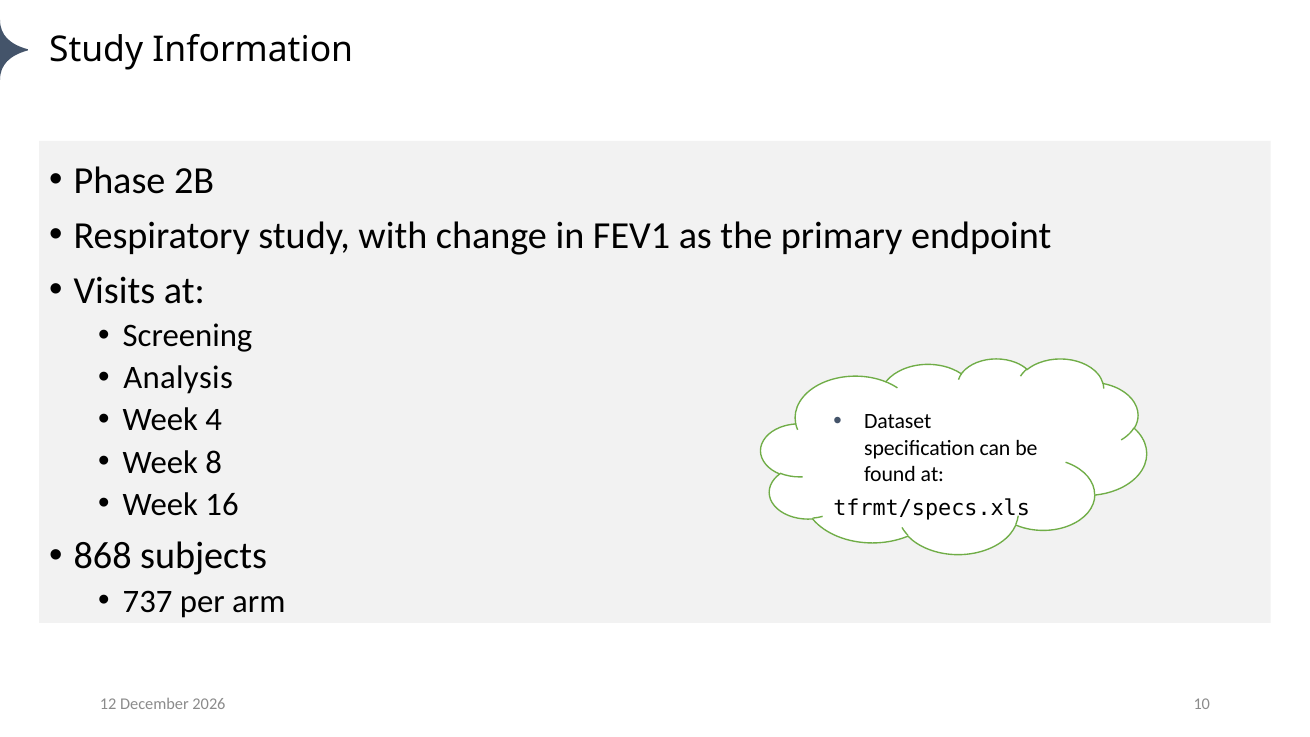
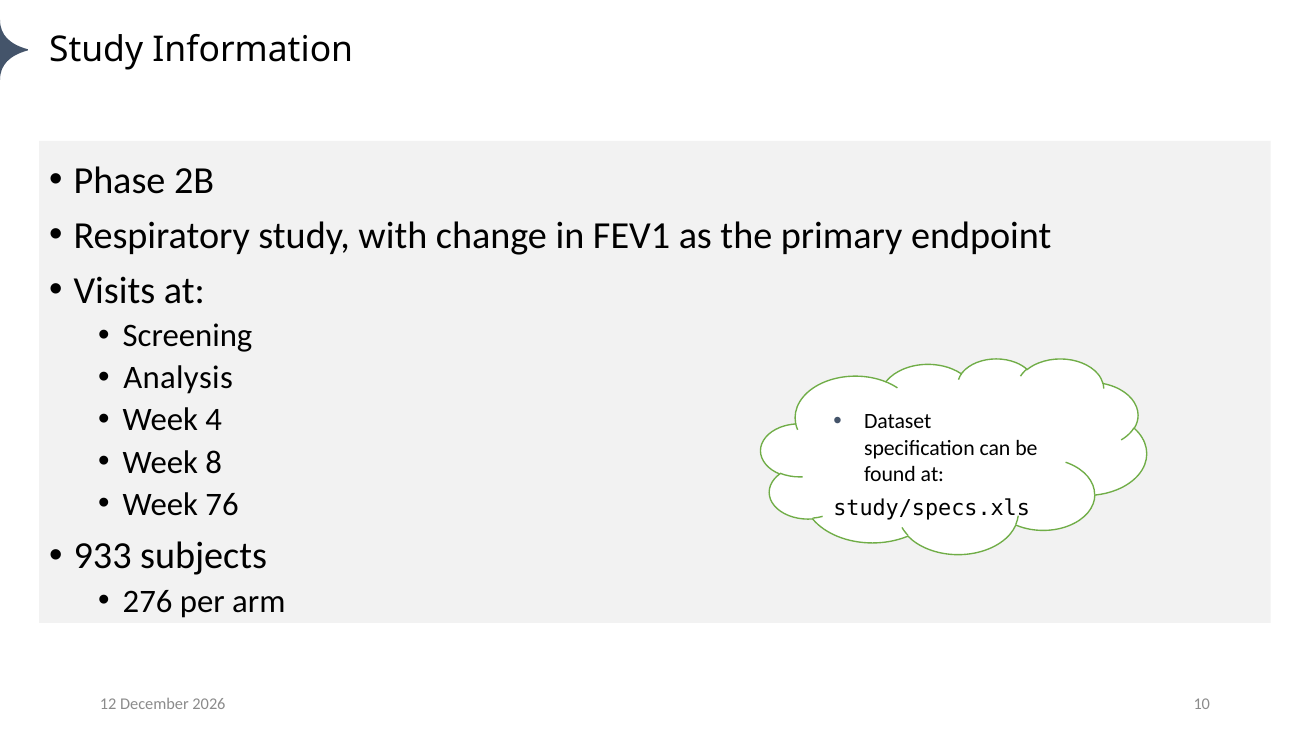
16: 16 -> 76 (222, 504)
tfrmt/specs.xls: tfrmt/specs.xls -> study/specs.xls (932, 508)
868: 868 -> 933 (103, 556)
737: 737 -> 276 (148, 601)
